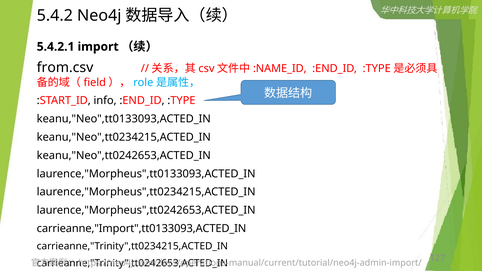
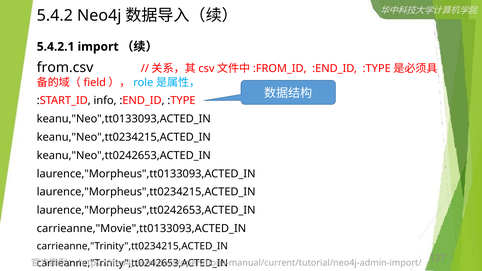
:NAME_ID: :NAME_ID -> :FROM_ID (280, 69)
carrieanne,"Import",tt0133093,ACTED_IN: carrieanne,"Import",tt0133093,ACTED_IN -> carrieanne,"Movie",tt0133093,ACTED_IN (141, 229)
